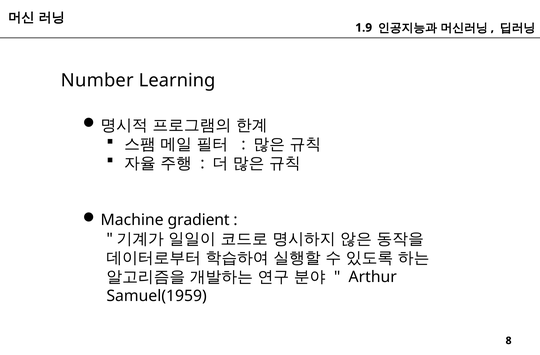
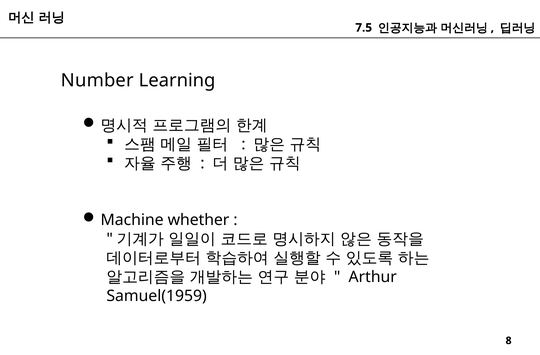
1.9: 1.9 -> 7.5 (364, 28)
gradient: gradient -> whether (199, 220)
